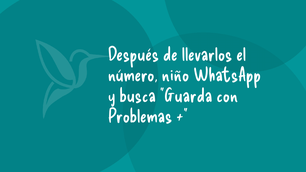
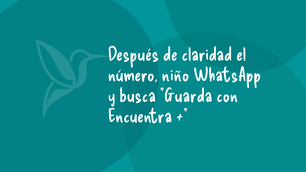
llevarlos: llevarlos -> claridad (207, 55)
Problemas: Problemas -> Encuentra (140, 117)
